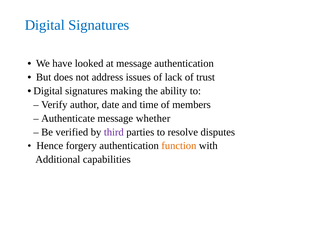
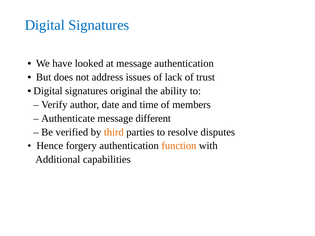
making: making -> original (126, 91)
whether: whether -> different (153, 118)
third colour: purple -> orange (114, 132)
